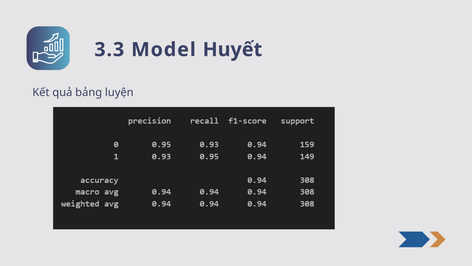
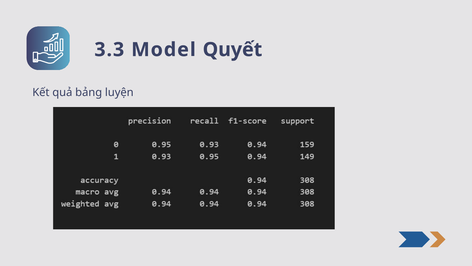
Huyết: Huyết -> Quyết (232, 50)
